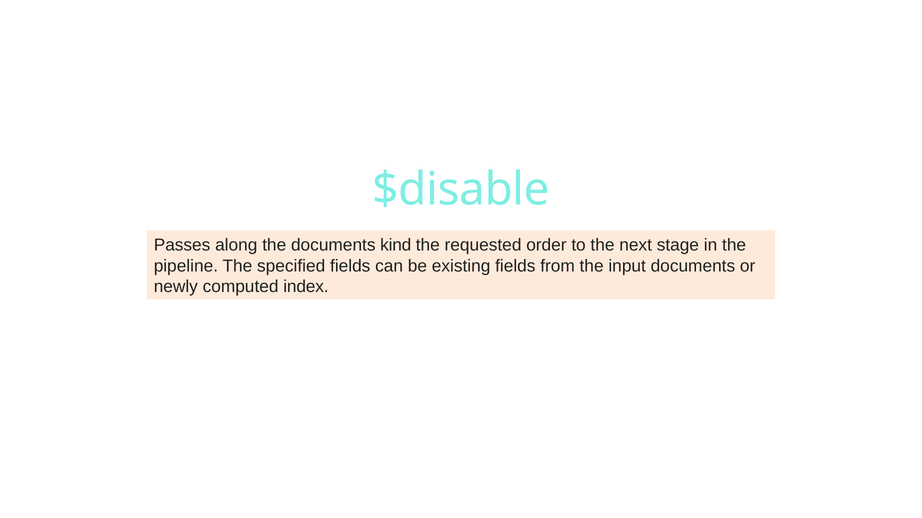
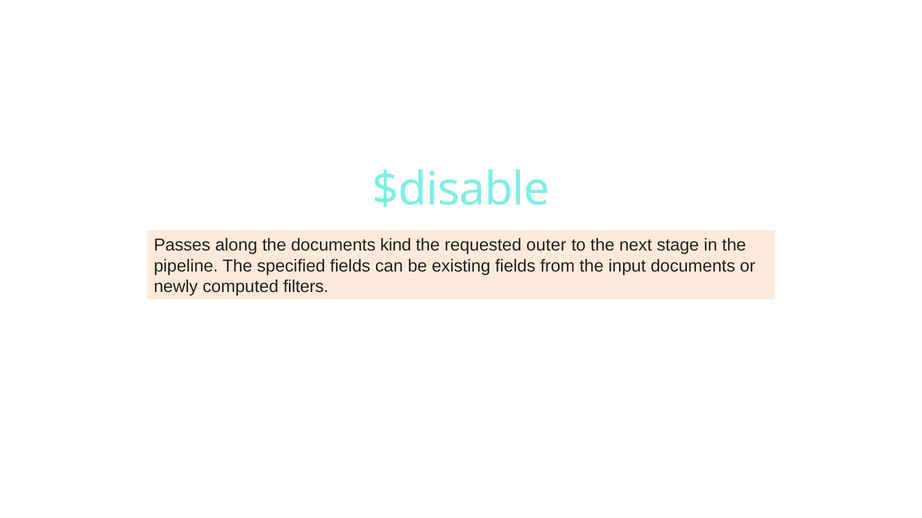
order: order -> outer (546, 246)
index: index -> filters (306, 287)
